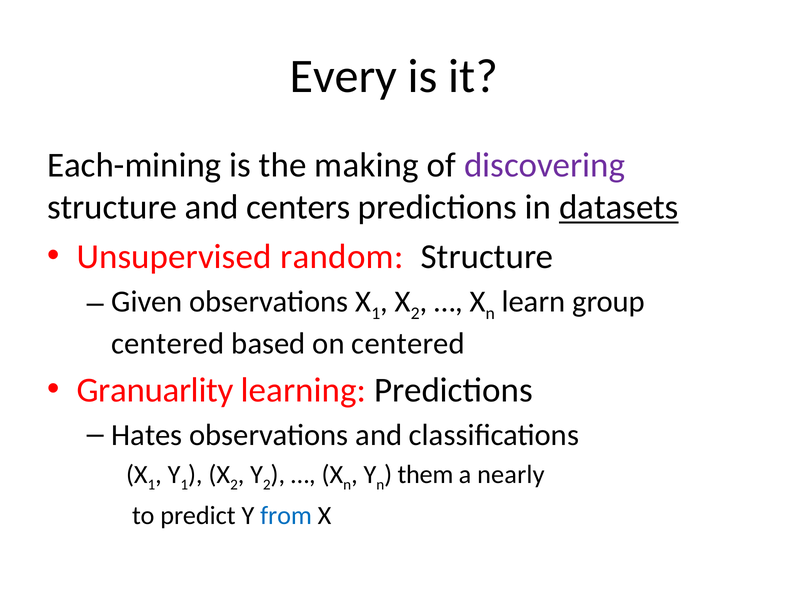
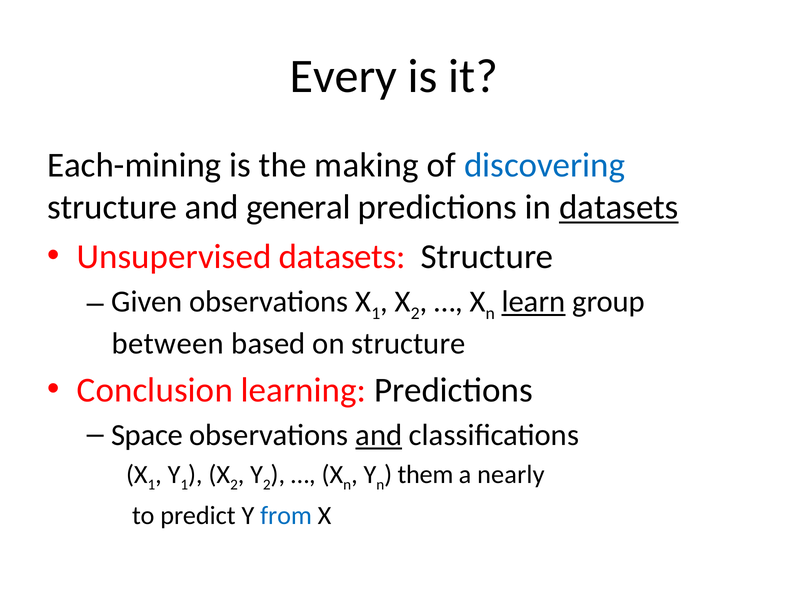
discovering colour: purple -> blue (545, 165)
centers: centers -> general (298, 207)
Unsupervised random: random -> datasets (342, 256)
learn underline: none -> present (533, 302)
centered: centered -> between (168, 343)
on centered: centered -> structure (408, 343)
Granuarlity: Granuarlity -> Conclusion (155, 390)
Hates: Hates -> Space (147, 435)
and underline: none -> present (379, 435)
